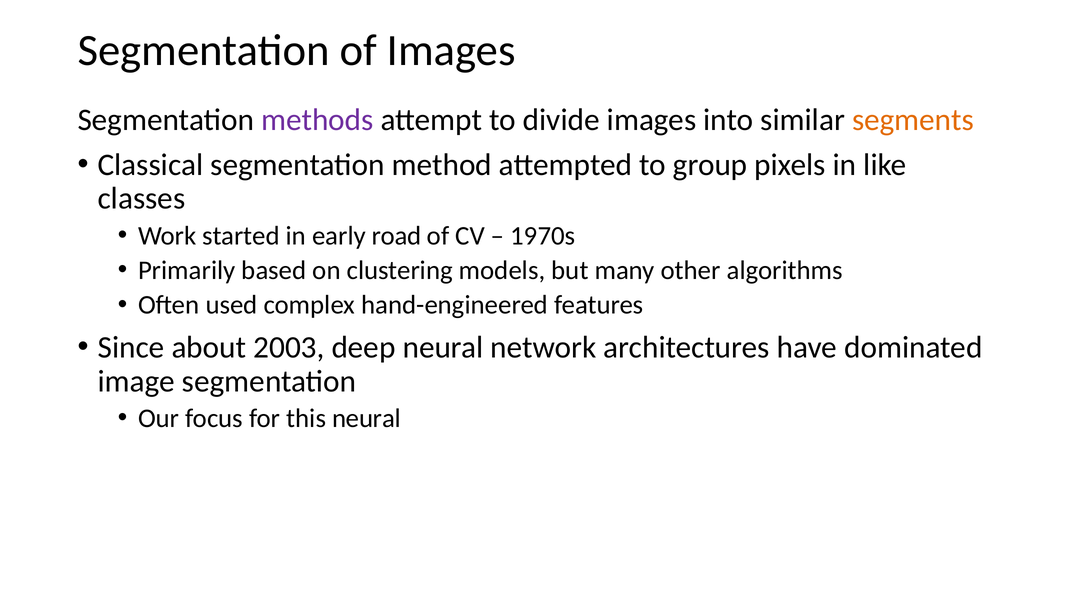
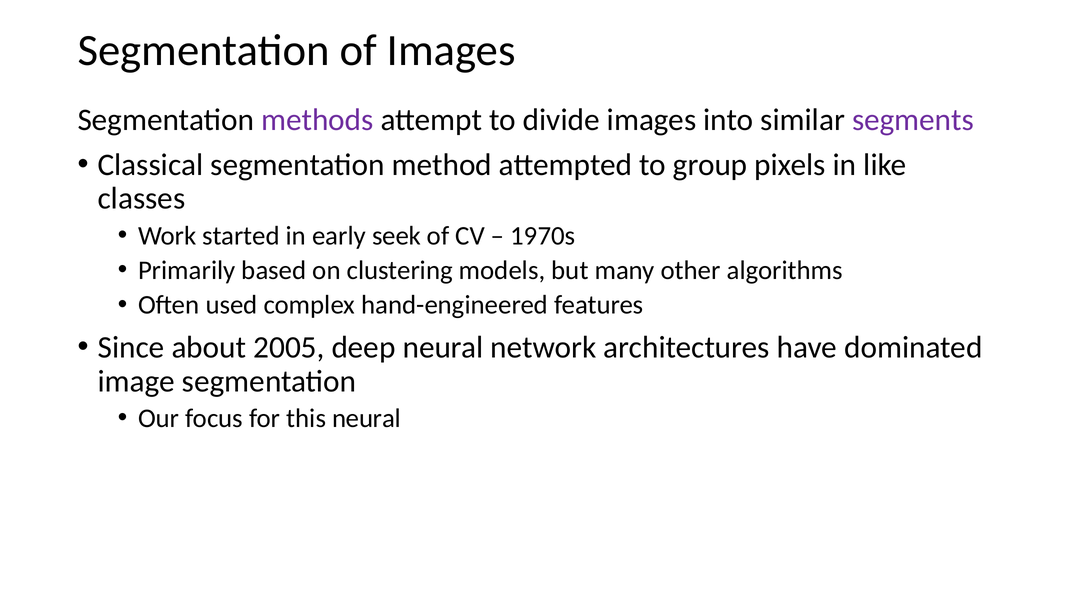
segments colour: orange -> purple (913, 120)
road: road -> seek (397, 236)
2003: 2003 -> 2005 (289, 347)
